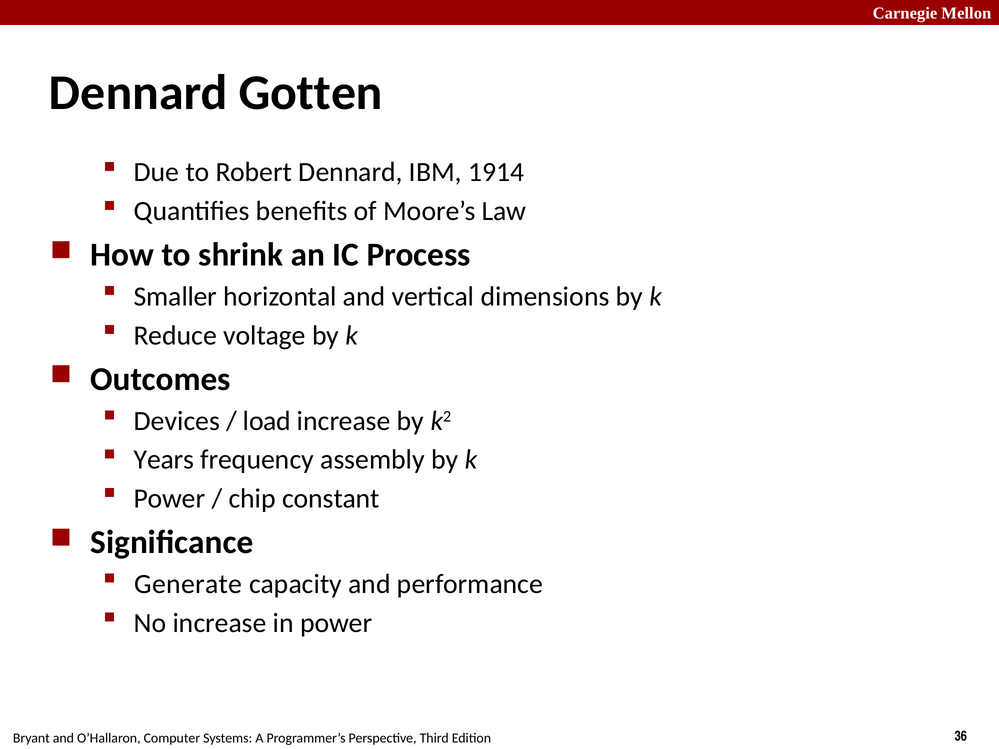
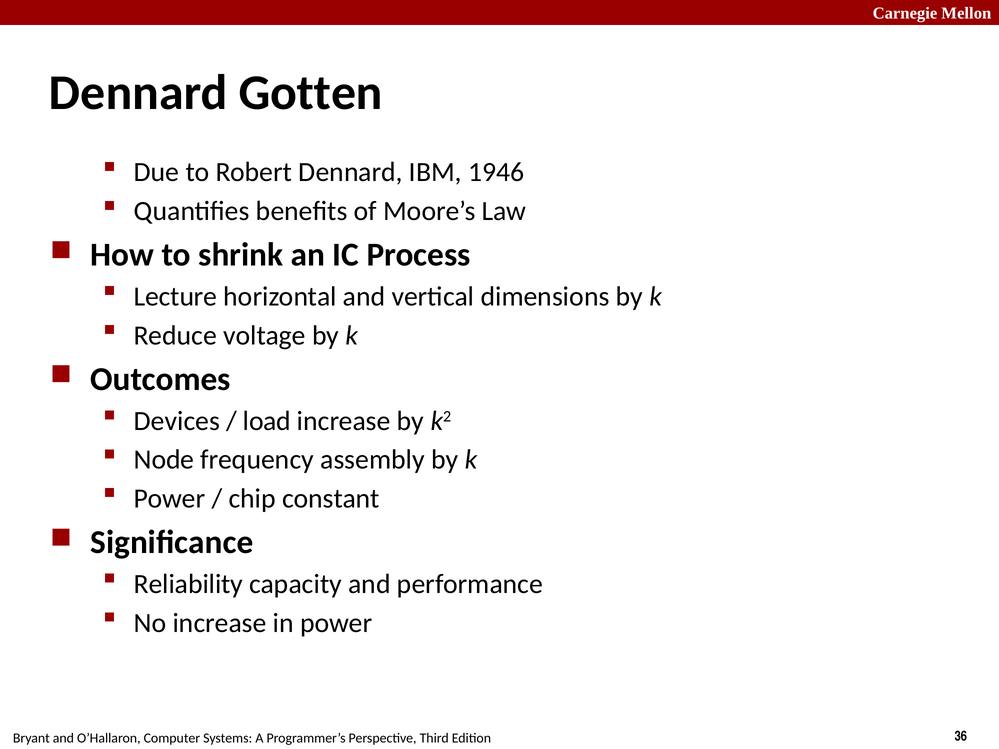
1914: 1914 -> 1946 (496, 172)
Smaller: Smaller -> Lecture (176, 297)
Years: Years -> Node (164, 460)
Generate: Generate -> Reliability (188, 584)
